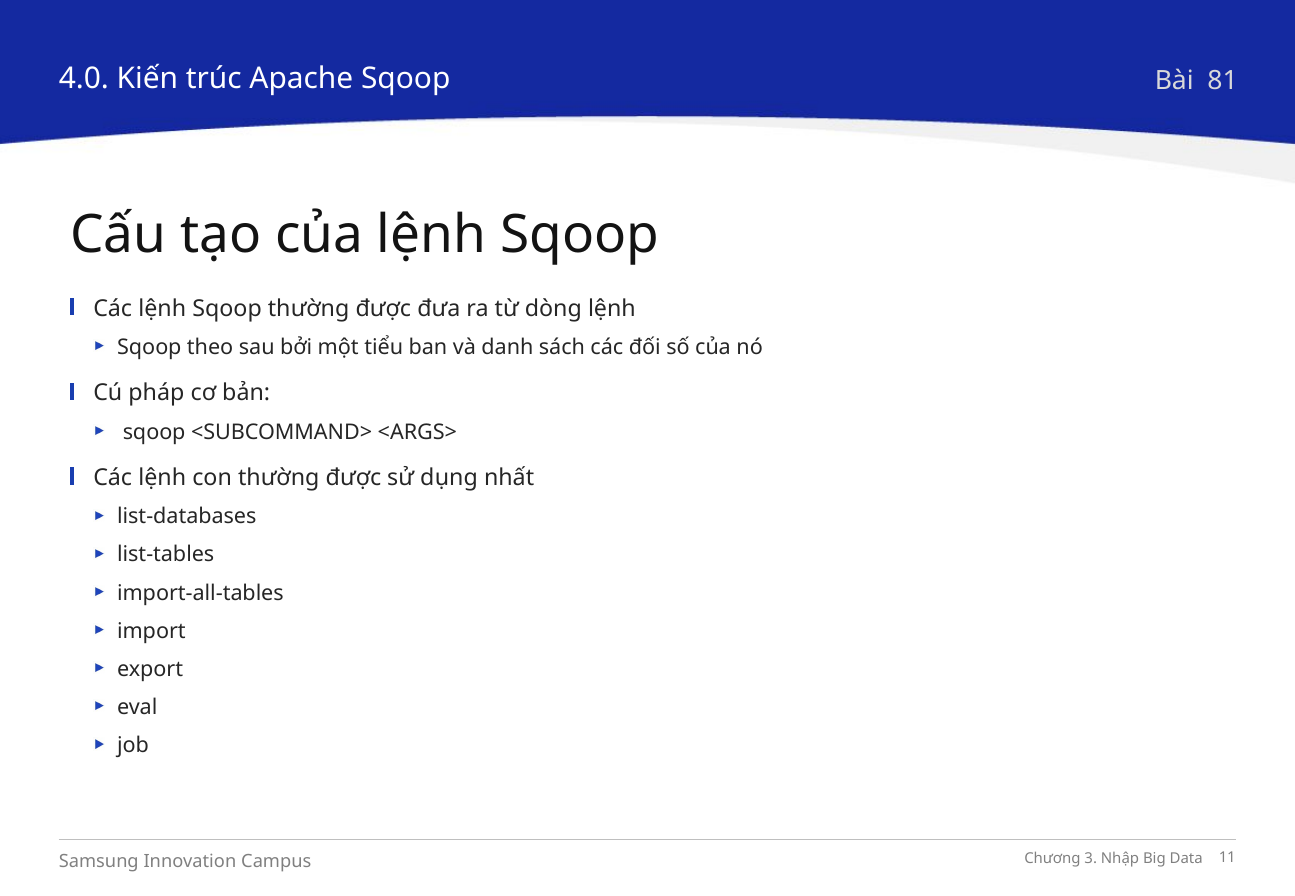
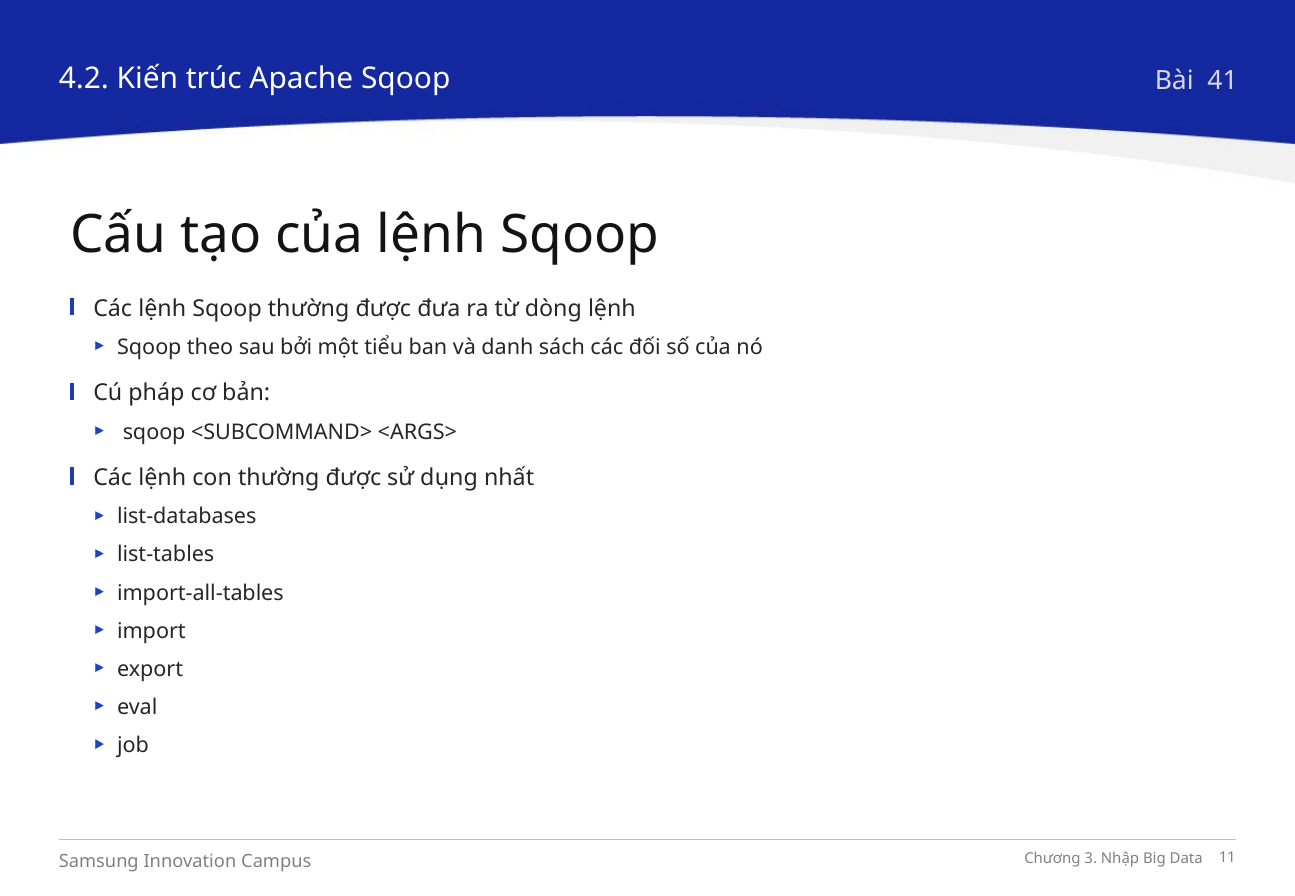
4.0: 4.0 -> 4.2 (84, 79)
81: 81 -> 41 (1223, 81)
